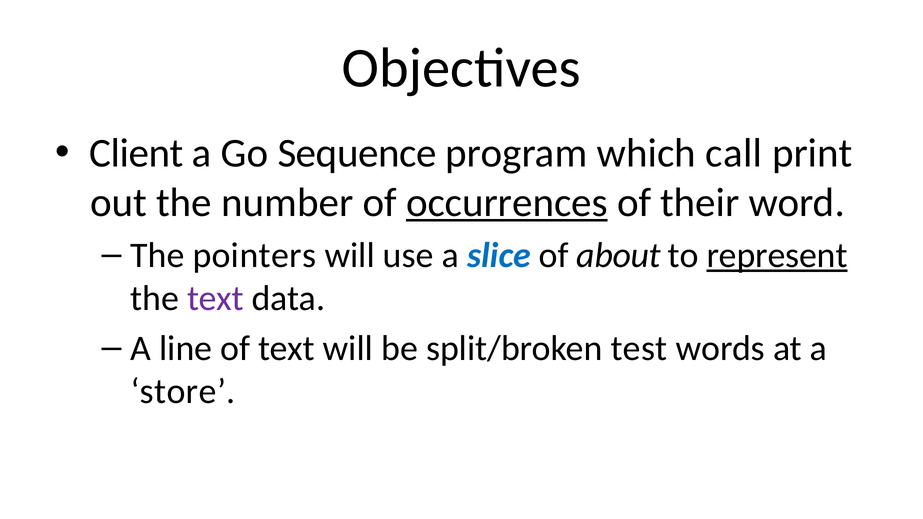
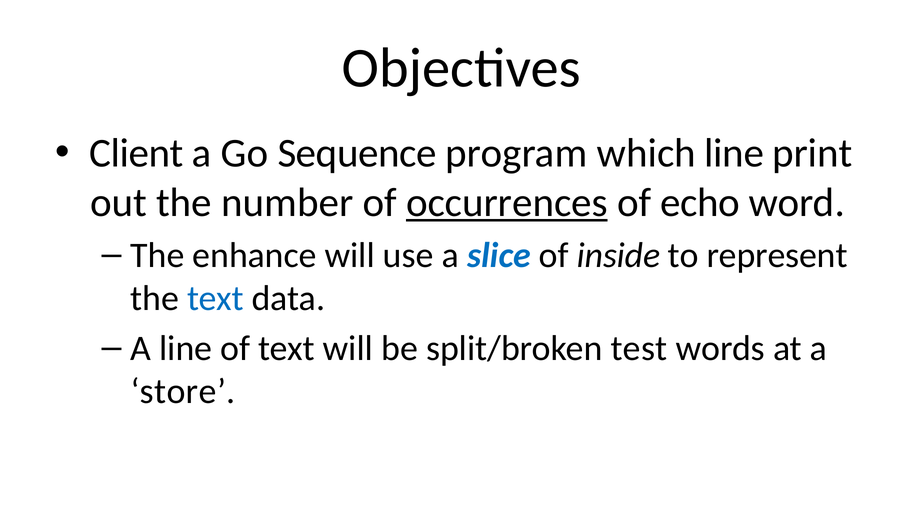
which call: call -> line (734, 153)
their: their -> echo (700, 203)
pointers: pointers -> enhance (255, 255)
about: about -> inside (619, 255)
represent underline: present -> none (777, 255)
text colour: purple -> blue (215, 298)
